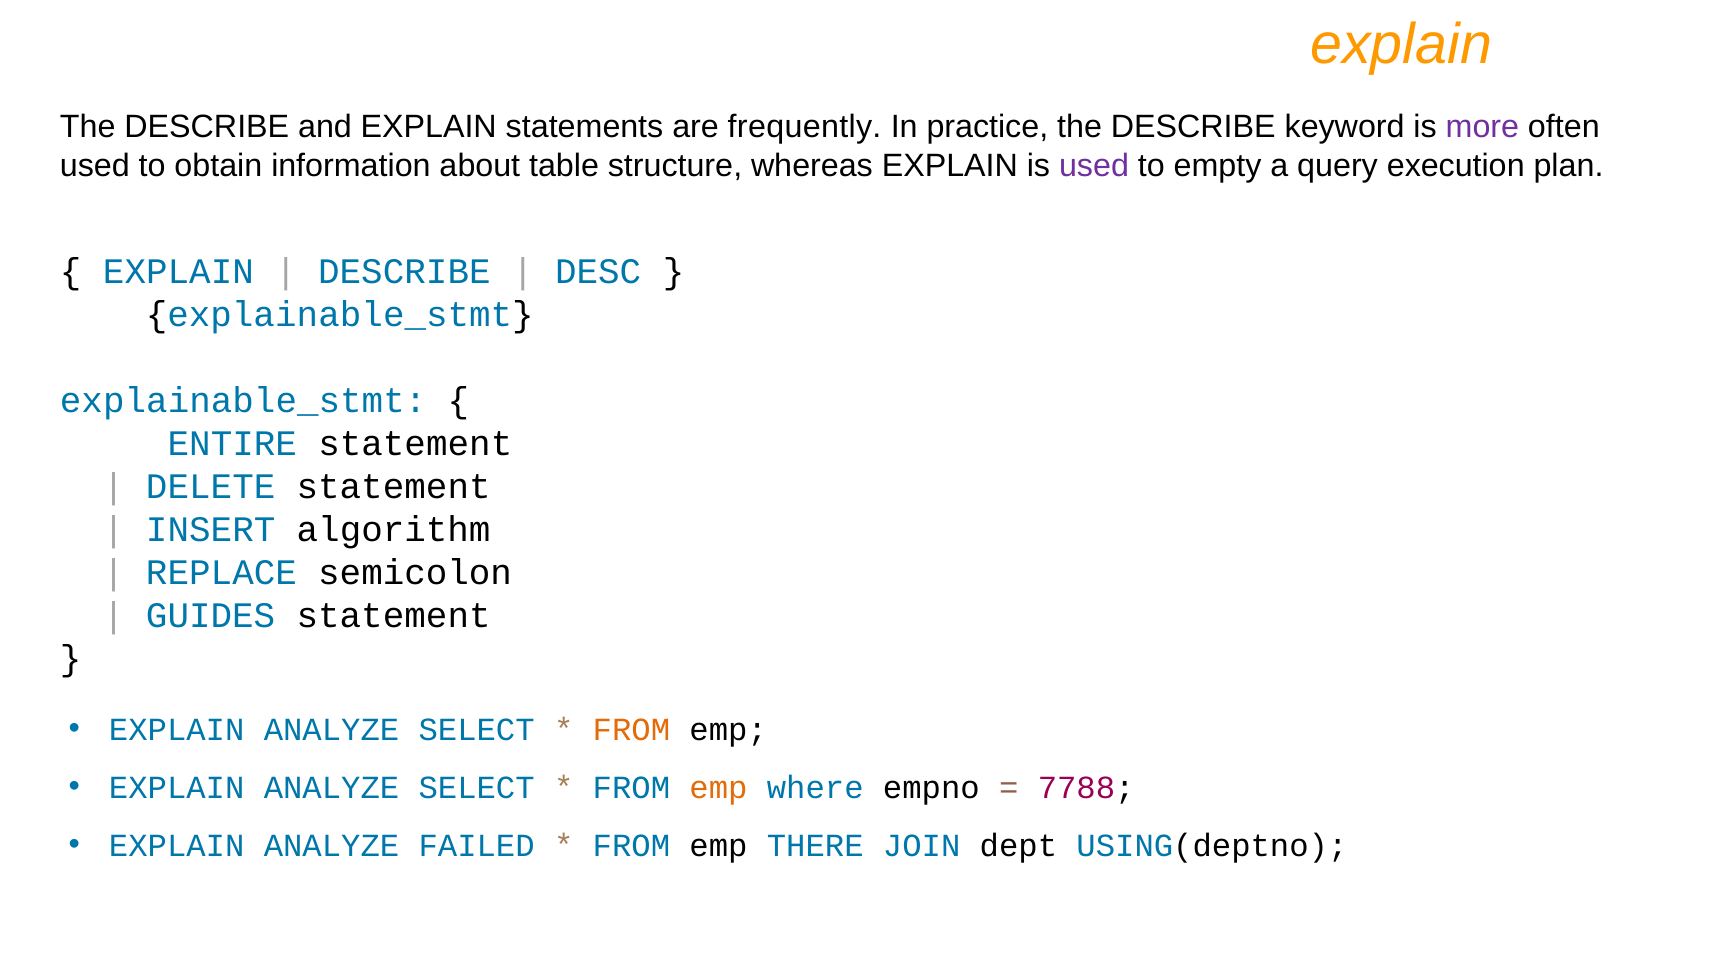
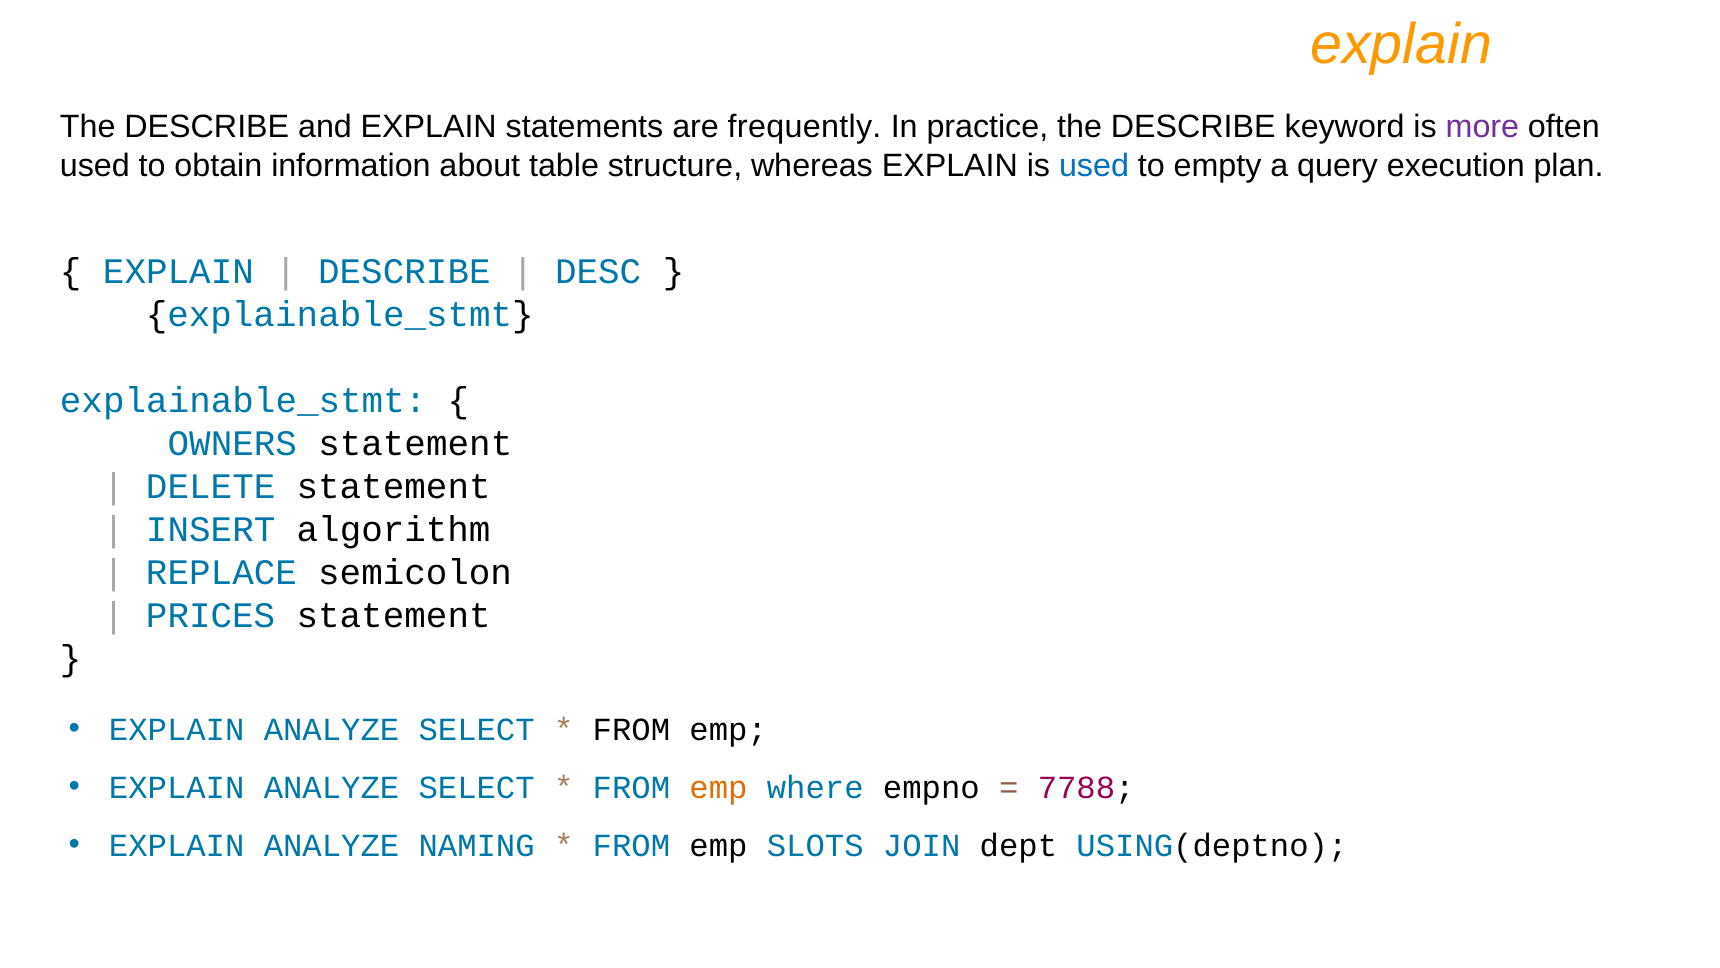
used colour: purple -> blue (1094, 166)
ENTIRE: ENTIRE -> OWNERS (232, 443)
GUIDES: GUIDES -> PRICES (211, 615)
FROM colour: orange -> black (631, 729)
FAILED: FAILED -> NAMING (477, 845)
THERE: THERE -> SLOTS (815, 845)
